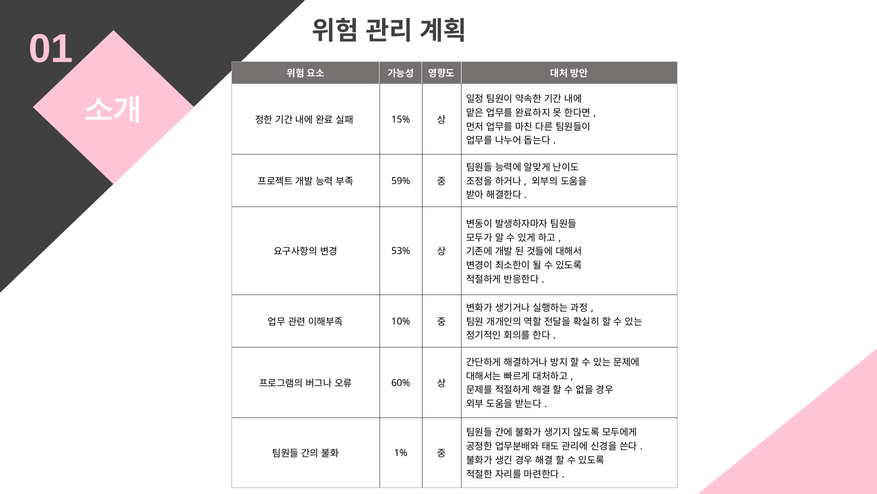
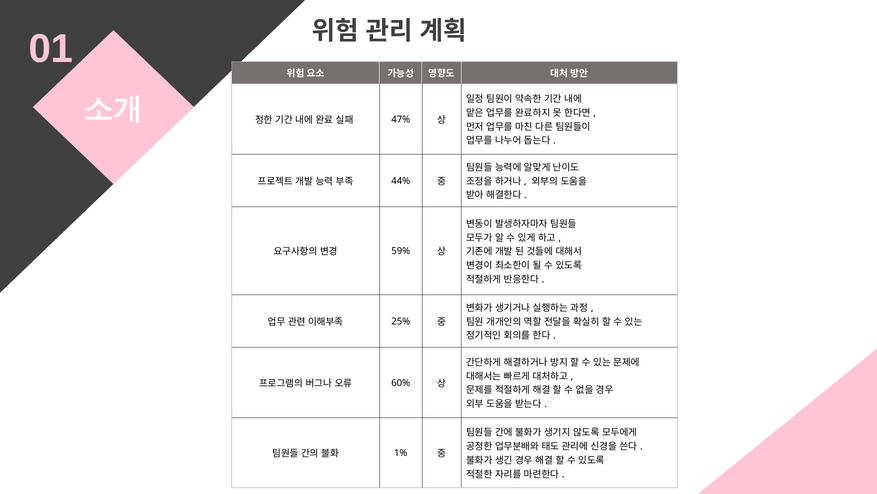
15%: 15% -> 47% (401, 119)
59%: 59% -> 44% (401, 181)
53%: 53% -> 59% (401, 251)
10%: 10% -> 25% (401, 321)
